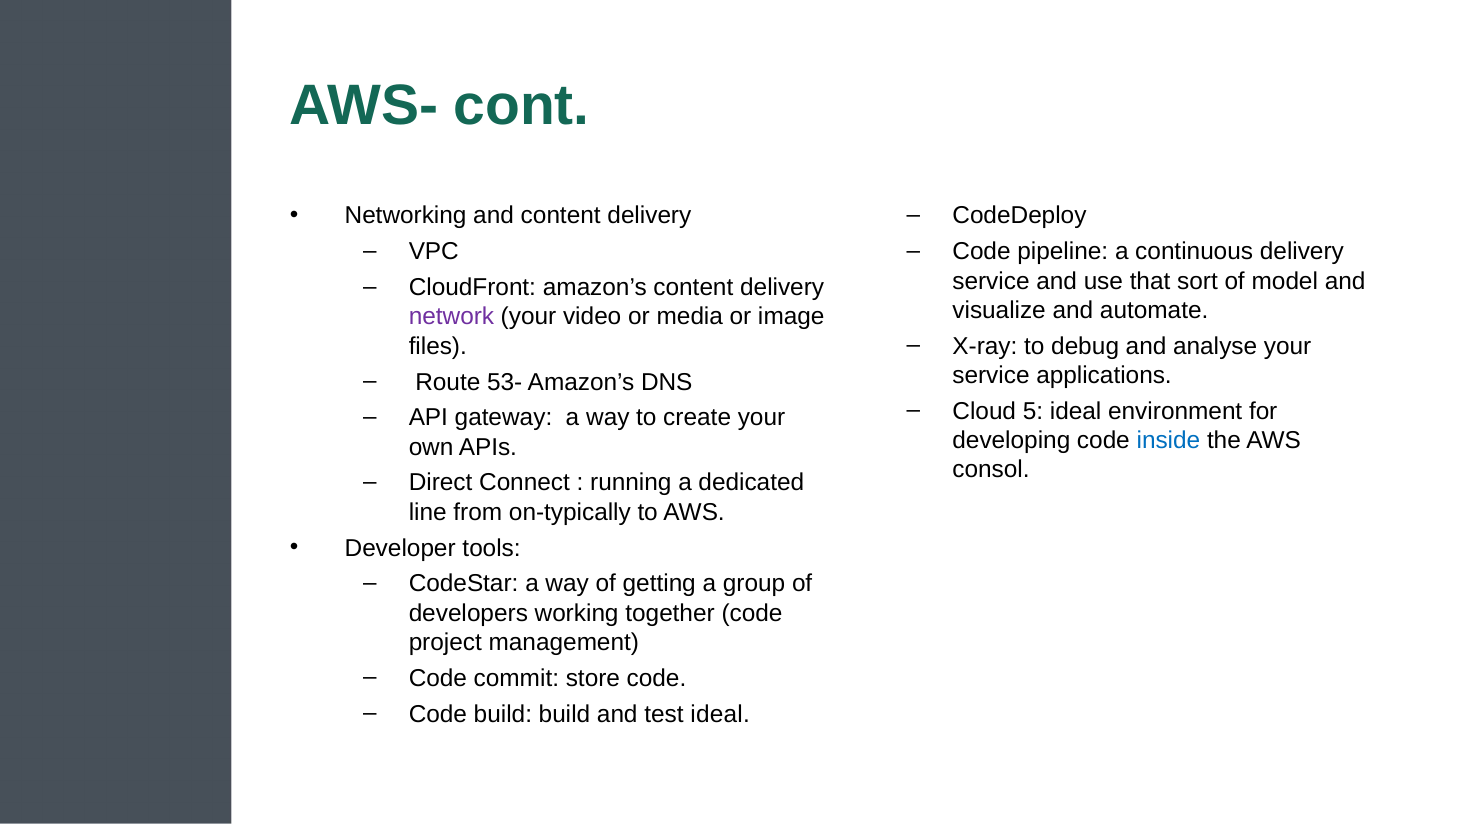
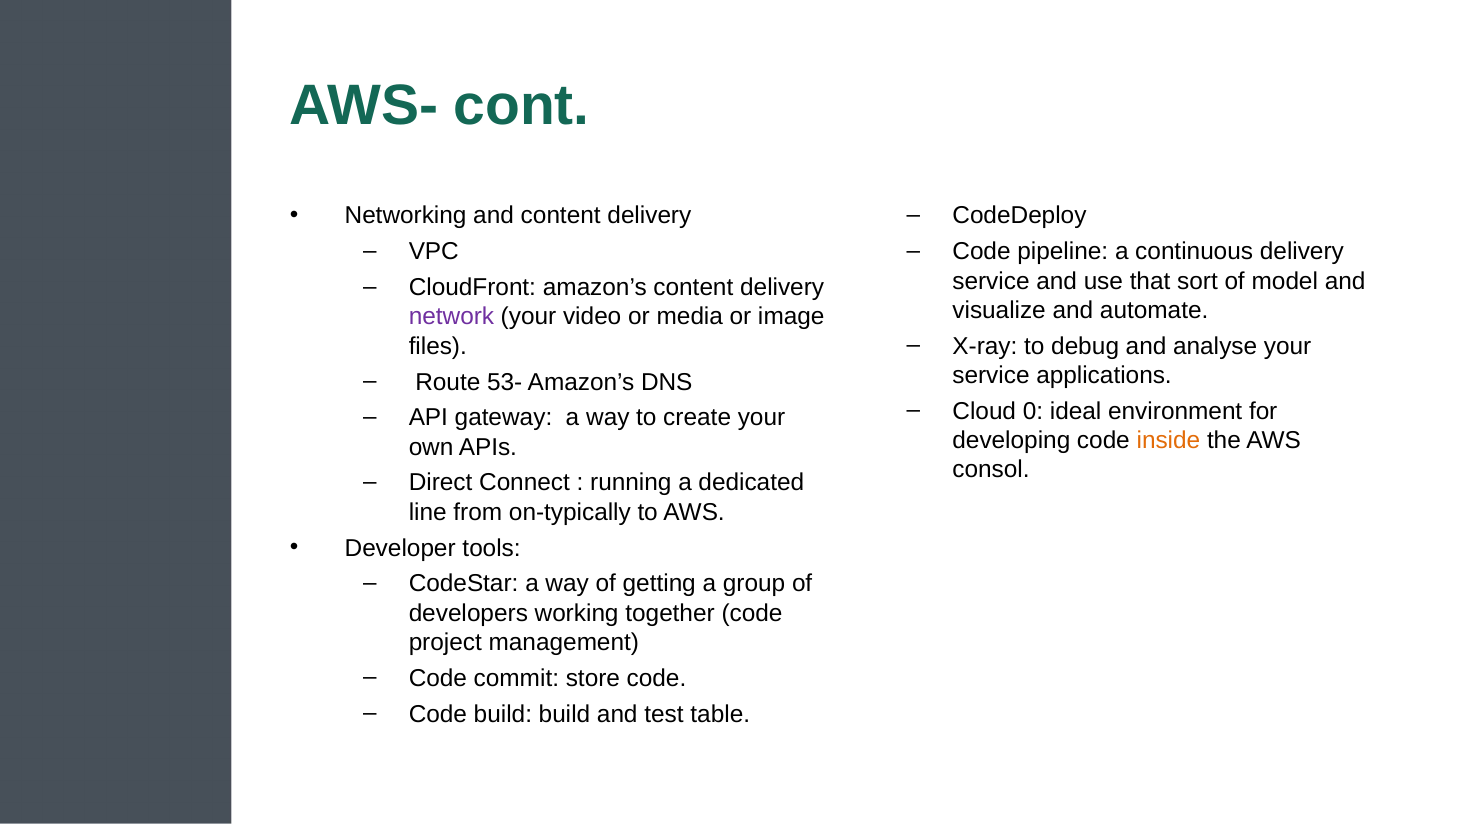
5: 5 -> 0 (1033, 411)
inside colour: blue -> orange (1168, 441)
test ideal: ideal -> table (720, 714)
